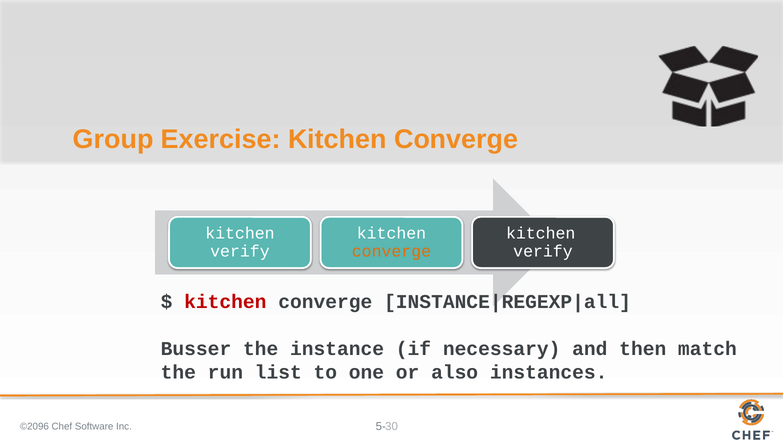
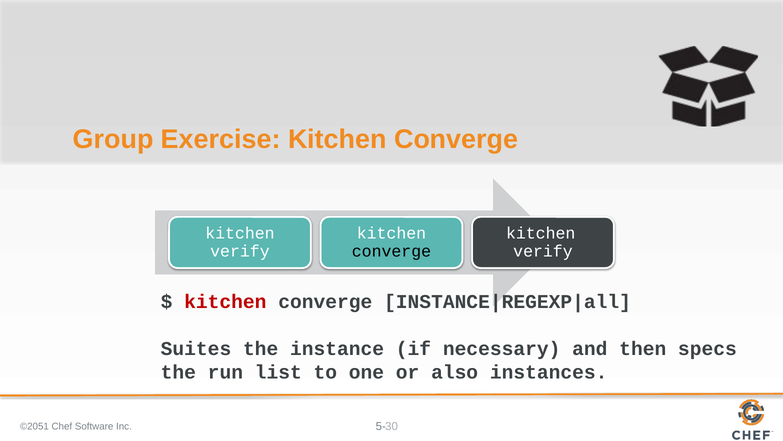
converge colour: orange -> black (391, 251)
Busser: Busser -> Suites (196, 348)
match: match -> specs (707, 348)
©2096: ©2096 -> ©2051 (34, 426)
